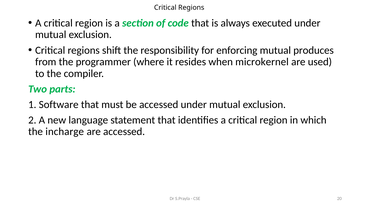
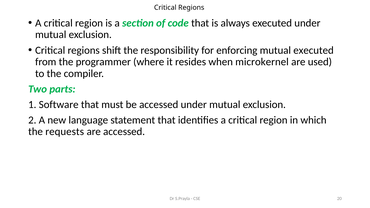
mutual produces: produces -> executed (314, 50)
incharge: incharge -> requests (65, 132)
